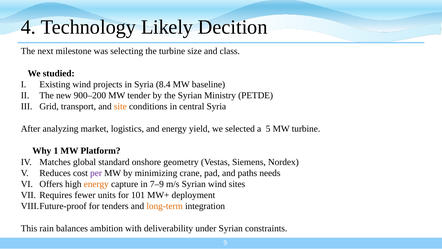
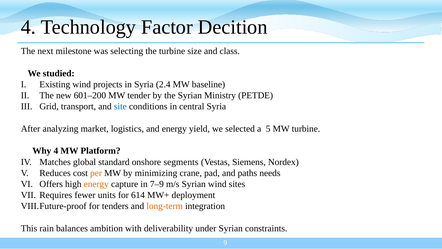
Likely: Likely -> Factor (167, 27)
8.4: 8.4 -> 2.4 (163, 84)
900–200: 900–200 -> 601–200 (90, 95)
site colour: orange -> blue (120, 106)
Why 1: 1 -> 4 (56, 151)
geometry: geometry -> segments (181, 162)
per colour: purple -> orange (96, 173)
101: 101 -> 614 (138, 195)
